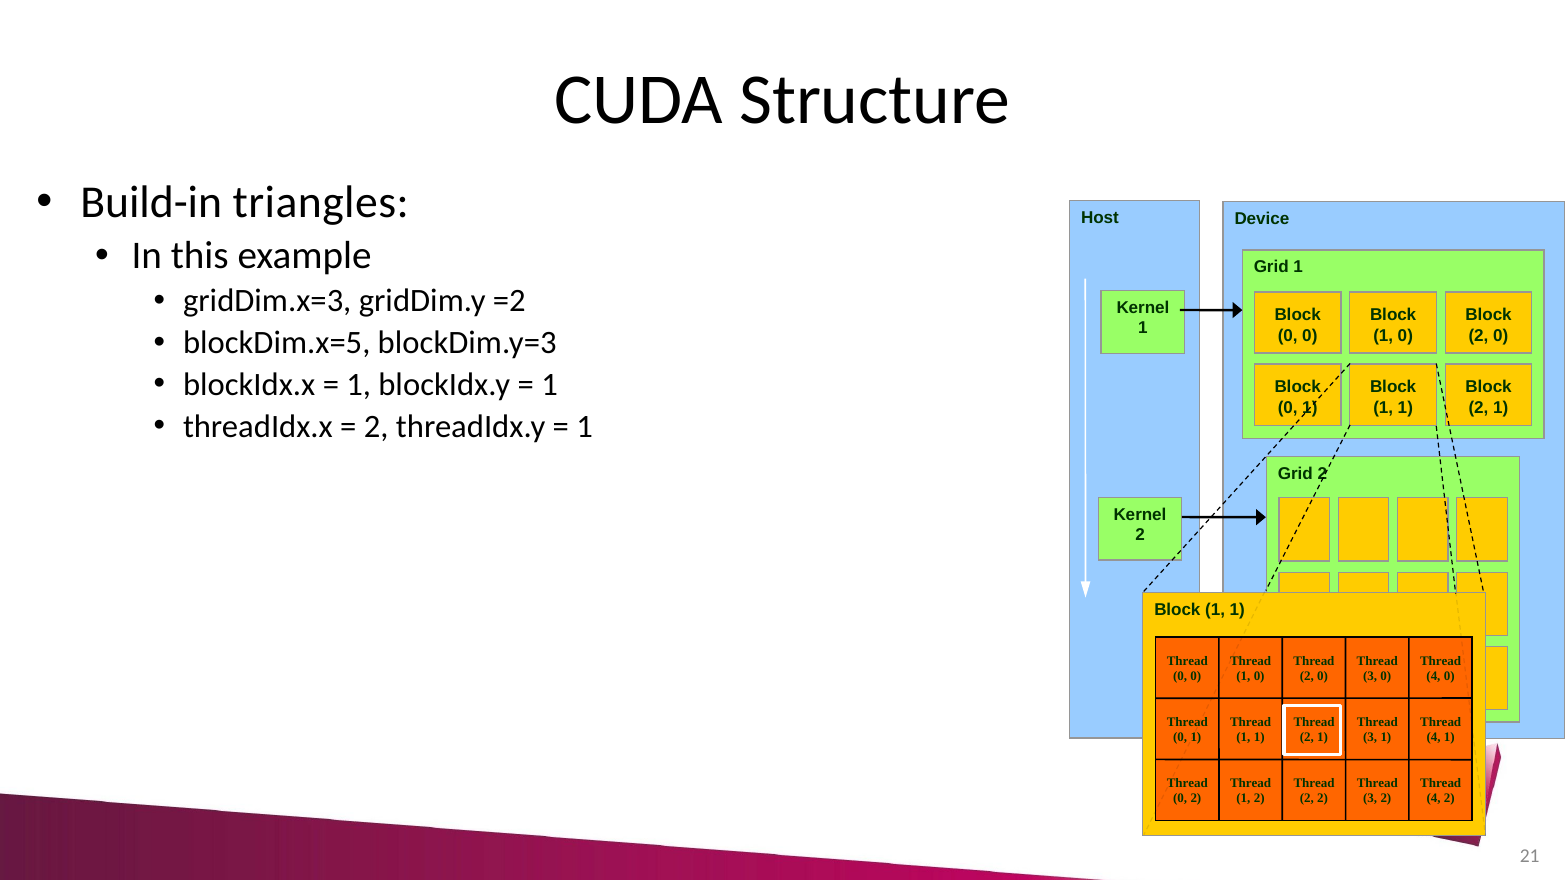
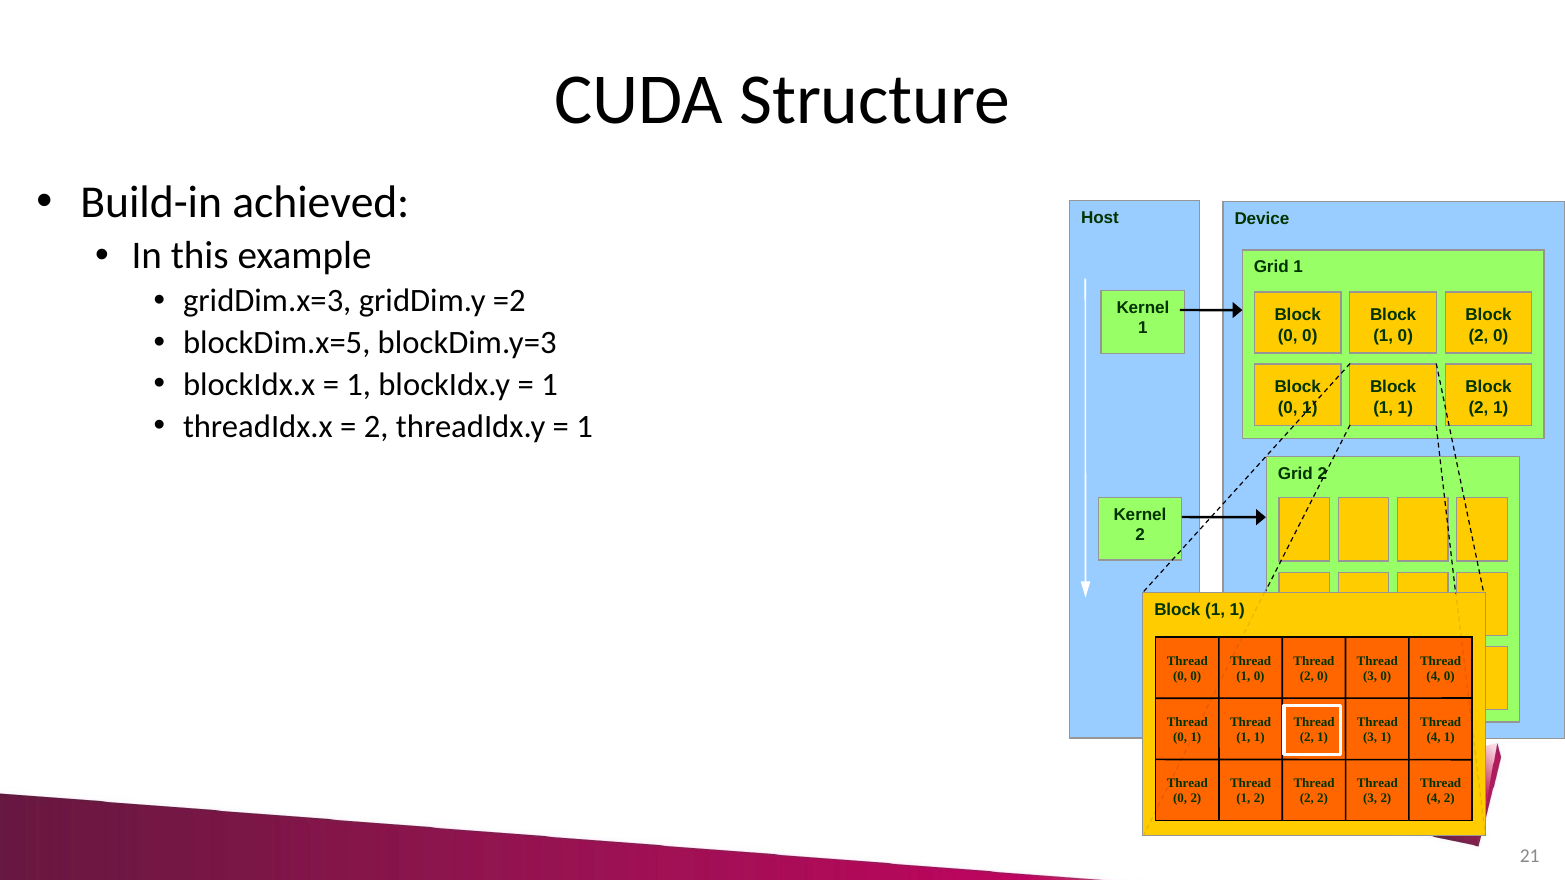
triangles: triangles -> achieved (321, 202)
